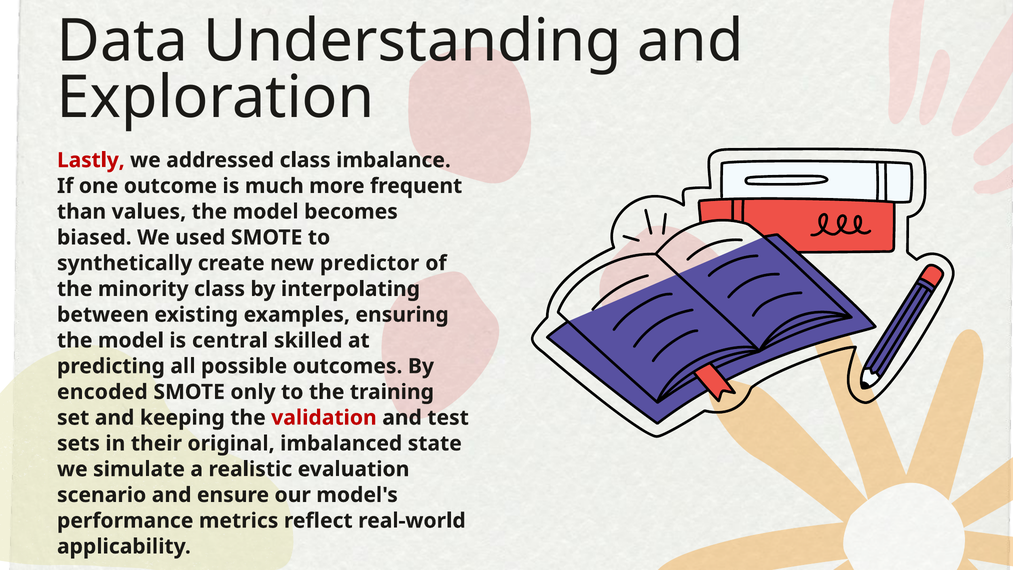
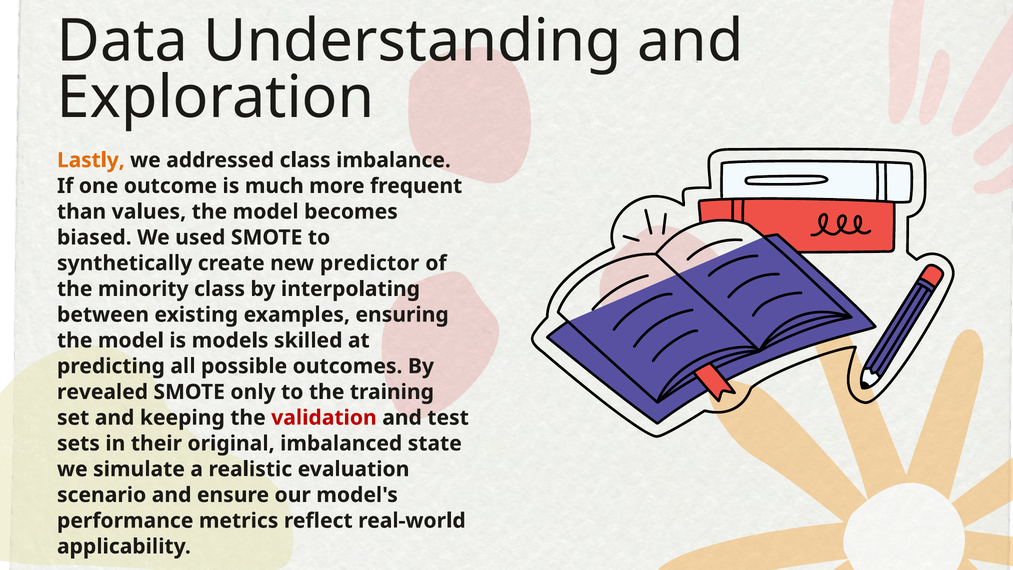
Lastly colour: red -> orange (91, 160)
central: central -> models (230, 340)
encoded: encoded -> revealed (102, 392)
